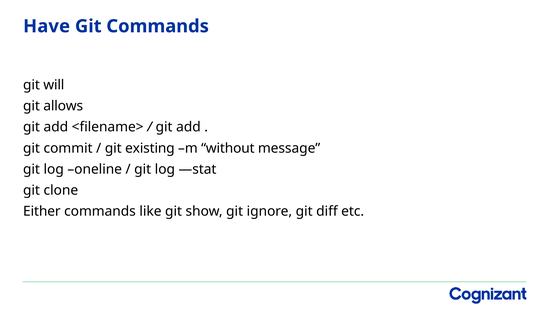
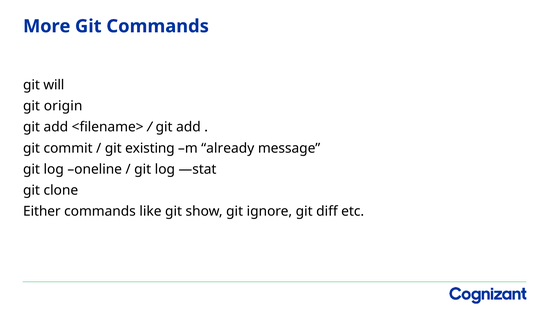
Have: Have -> More (47, 26)
allows: allows -> origin (63, 106)
without: without -> already (228, 148)
